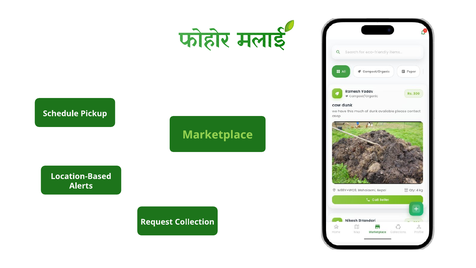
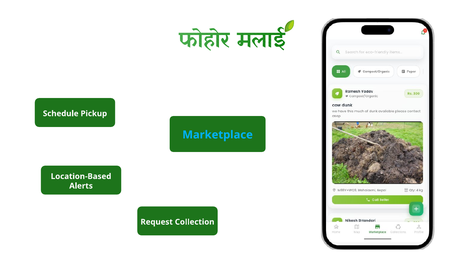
Marketplace colour: light green -> light blue (218, 135)
